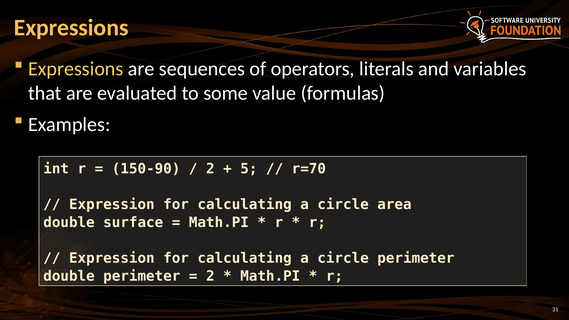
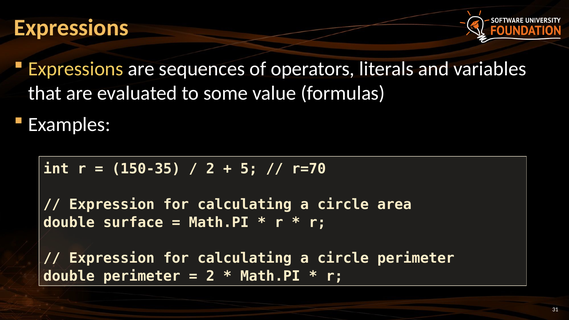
150-90: 150-90 -> 150-35 (146, 169)
